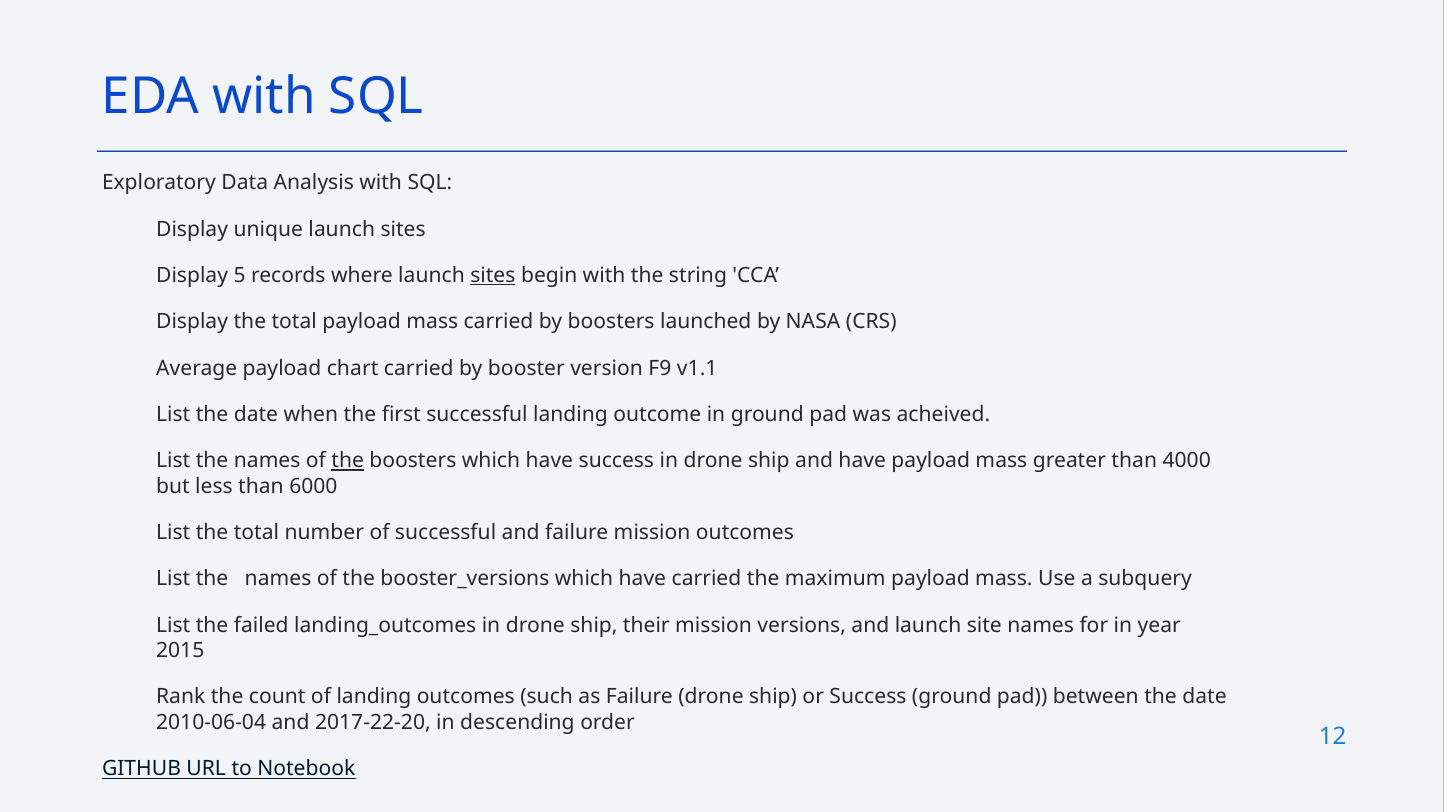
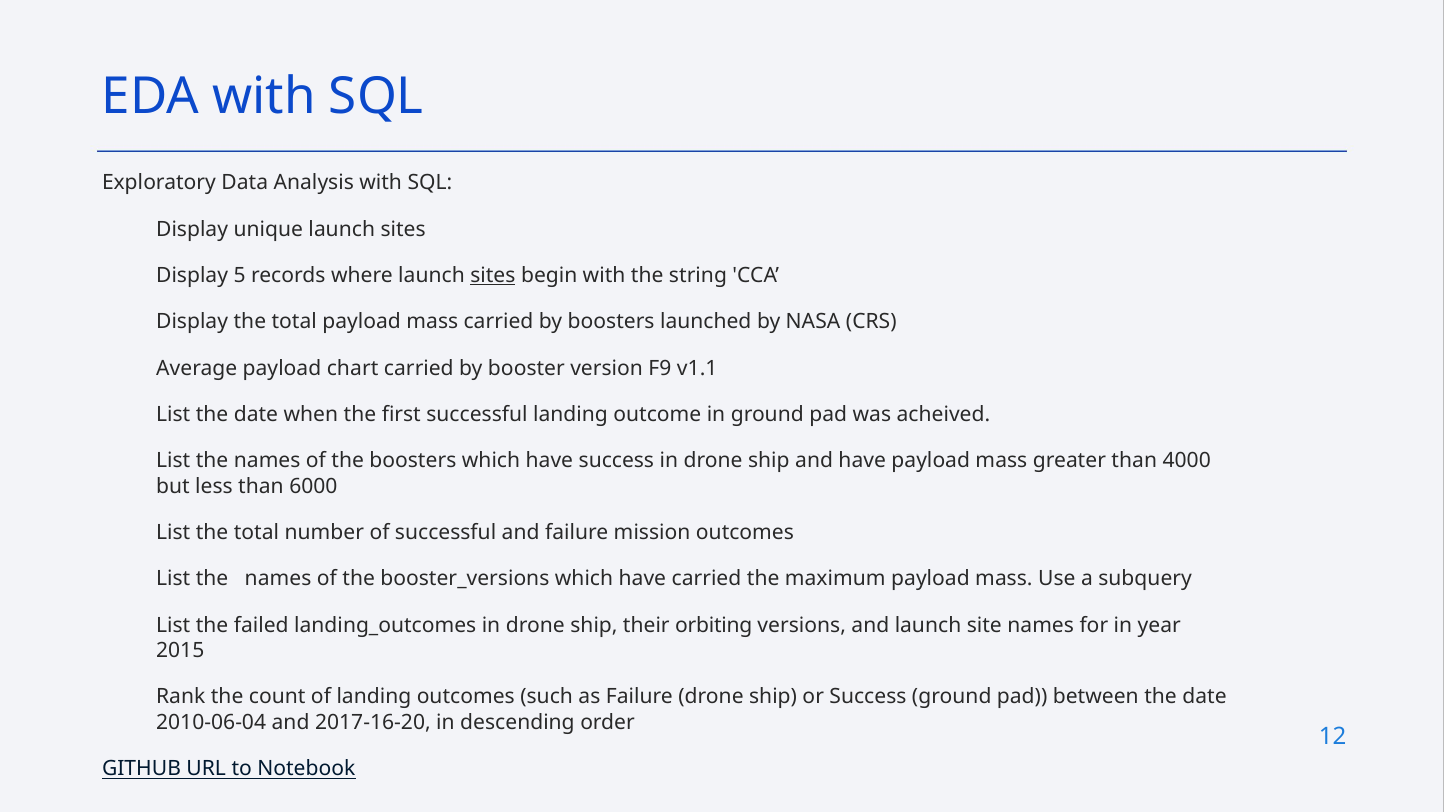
the underline: present -> none (348, 461)
their mission: mission -> orbiting (714, 625)
2017-22-20: 2017-22-20 -> 2017-16-20 (373, 722)
